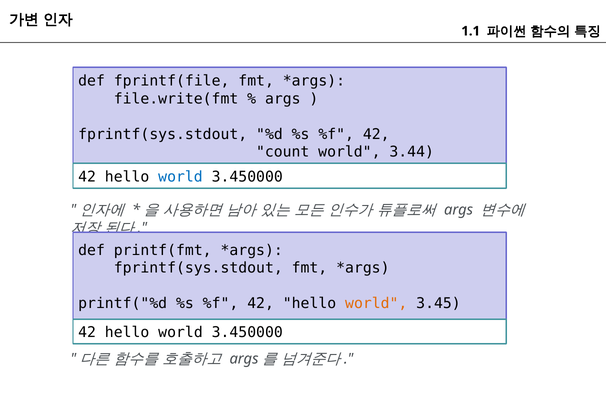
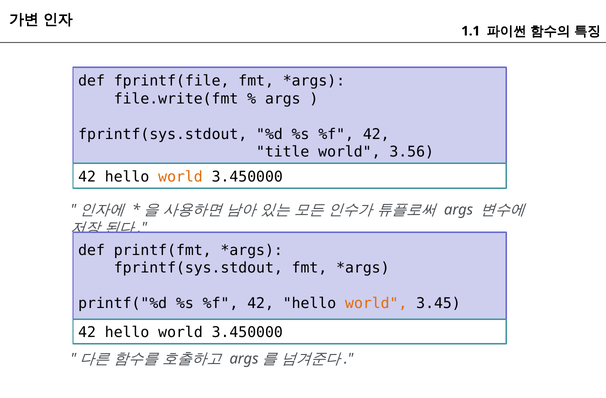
count: count -> title (283, 152)
3.44: 3.44 -> 3.56 (412, 152)
world colour: blue -> orange (180, 177)
